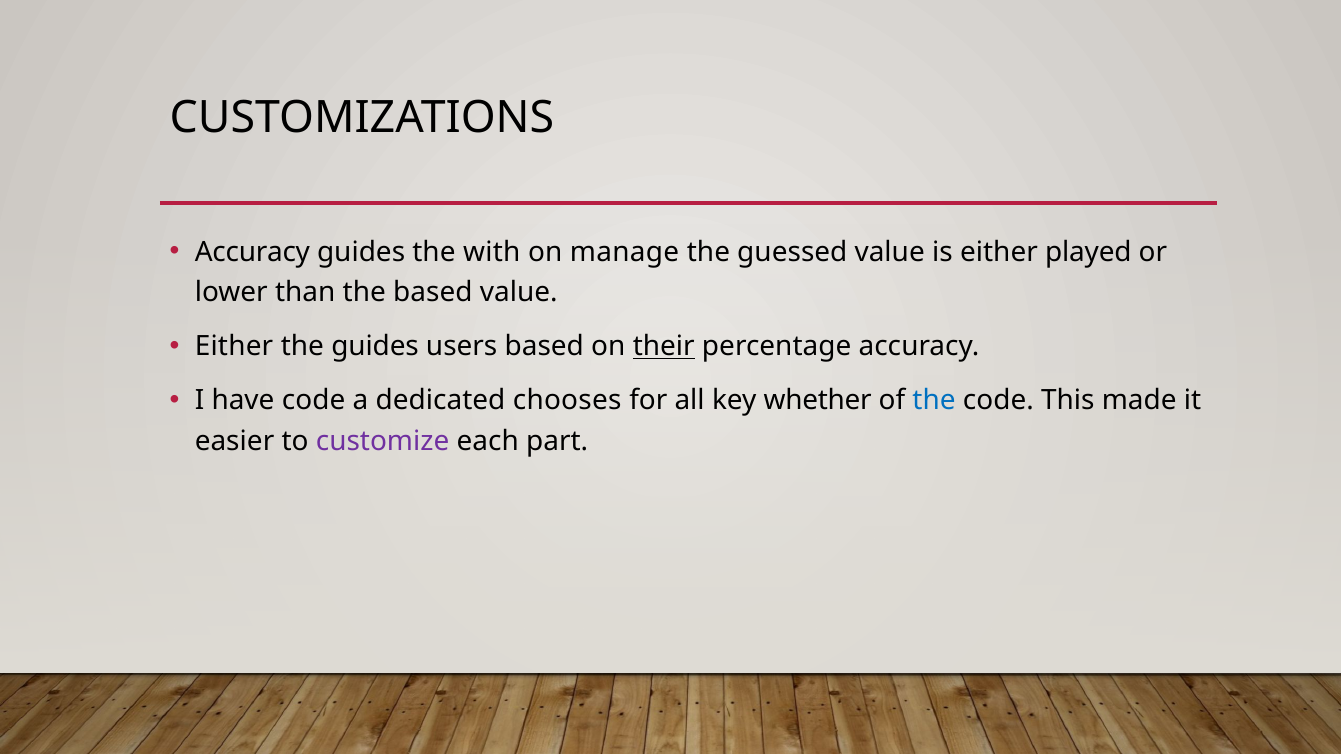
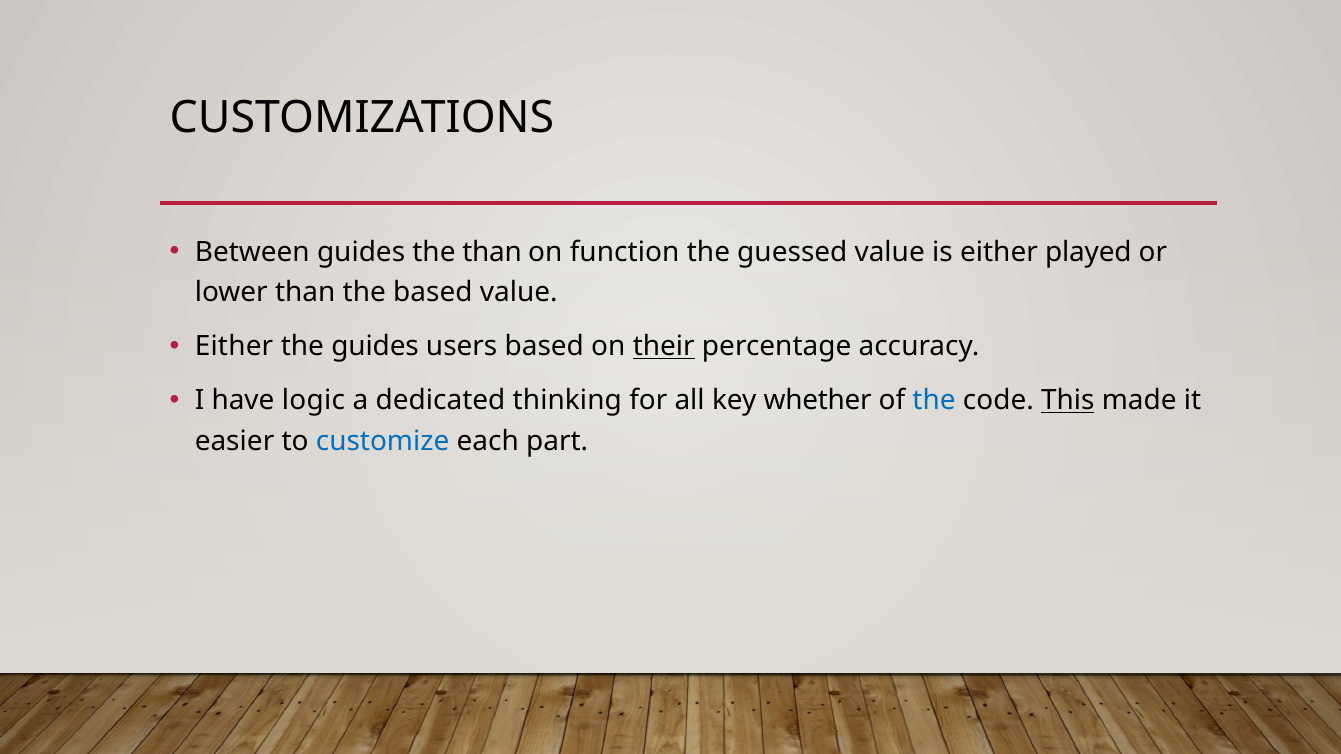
Accuracy: Accuracy -> Between (252, 252)
the with: with -> than (492, 252)
manage: manage -> function (625, 252)
have code: code -> logic (313, 401)
chooses: chooses -> thinking (567, 401)
This underline: none -> present (1068, 401)
customize colour: purple -> blue (383, 441)
